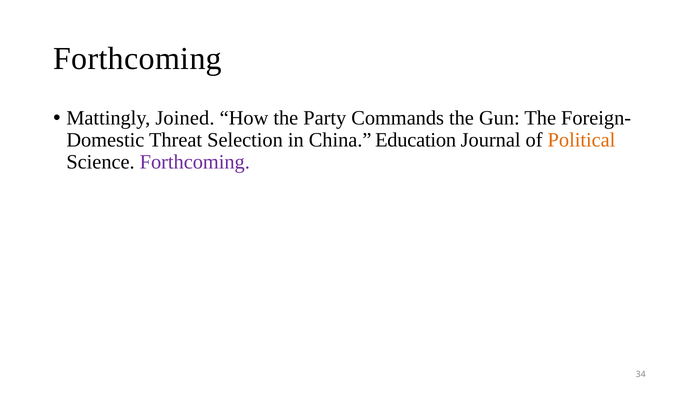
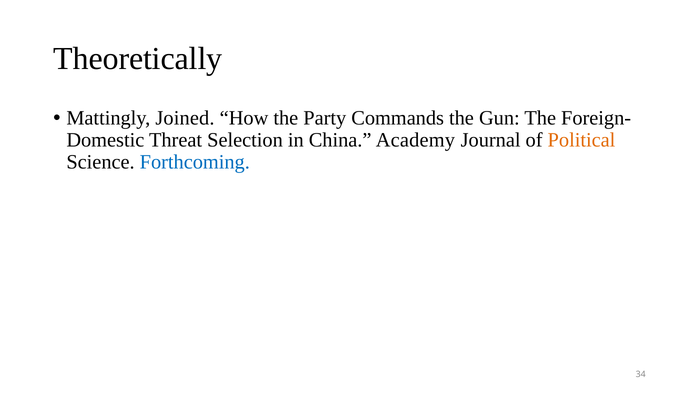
Forthcoming: Forthcoming -> Theoretically (138, 59)
Education: Education -> Academy (415, 140)
Forthcoming colour: purple -> blue (195, 162)
